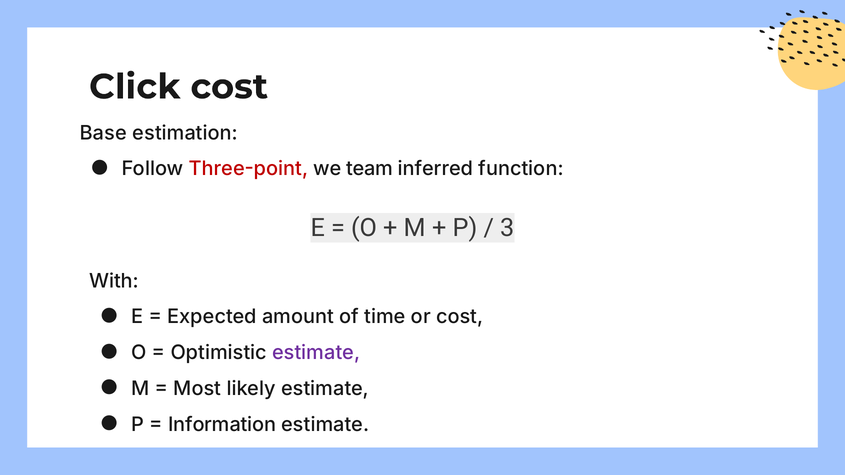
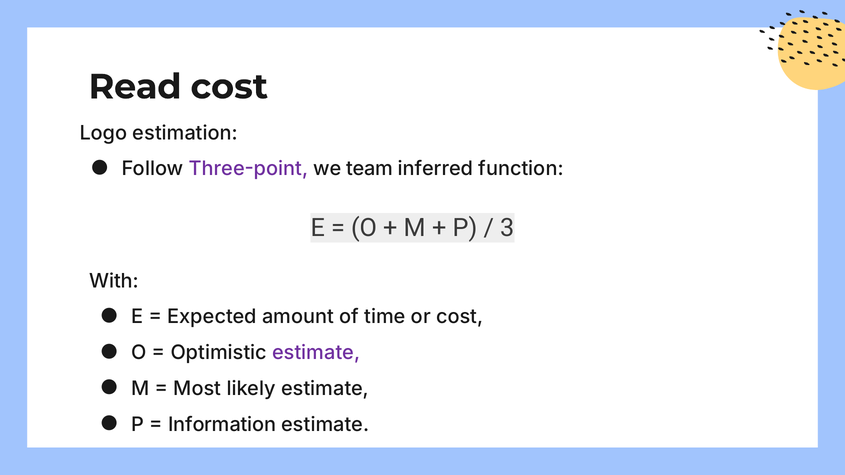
Click: Click -> Read (135, 87)
Base: Base -> Logo (103, 133)
Three-point colour: red -> purple (248, 169)
